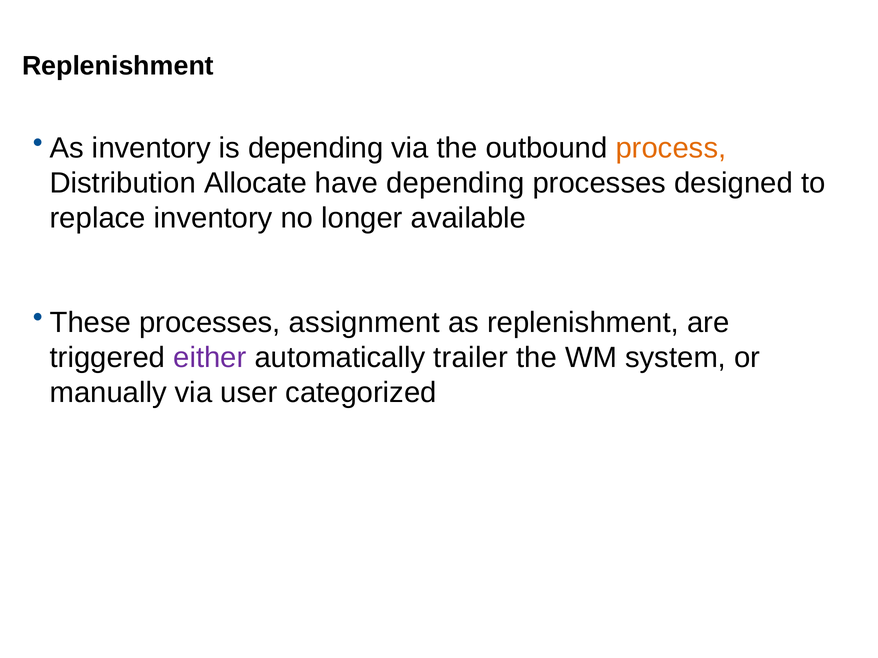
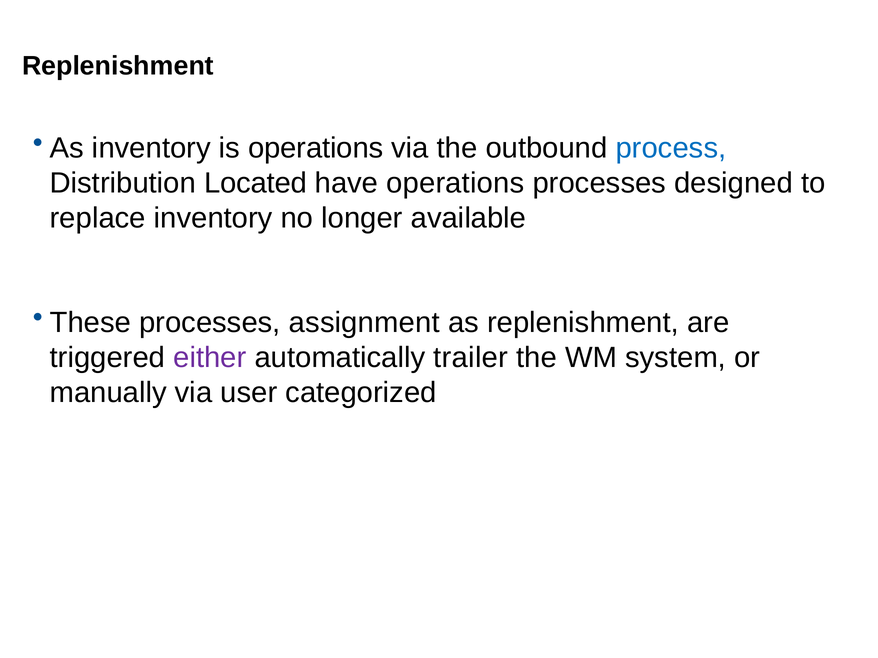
is depending: depending -> operations (316, 148)
process colour: orange -> blue (671, 148)
Allocate: Allocate -> Located (255, 183)
have depending: depending -> operations (455, 183)
